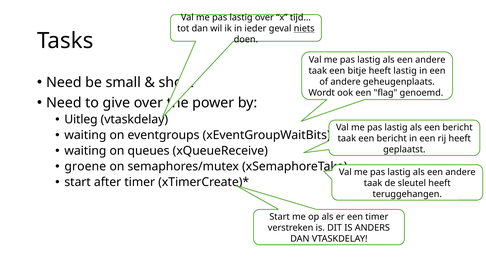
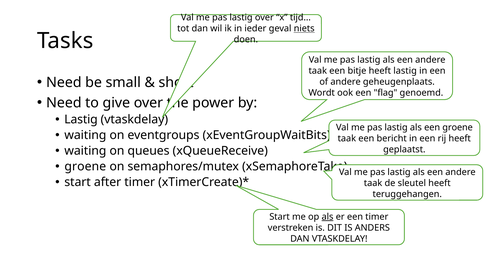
Uitleg: Uitleg -> Lastig (81, 119)
als een bericht: bericht -> groene (458, 127)
als underline: none -> present (328, 216)
